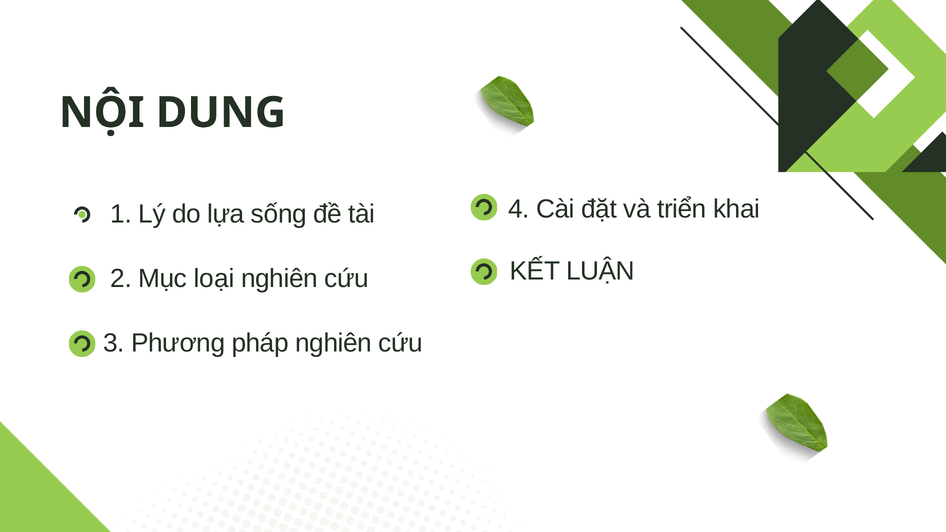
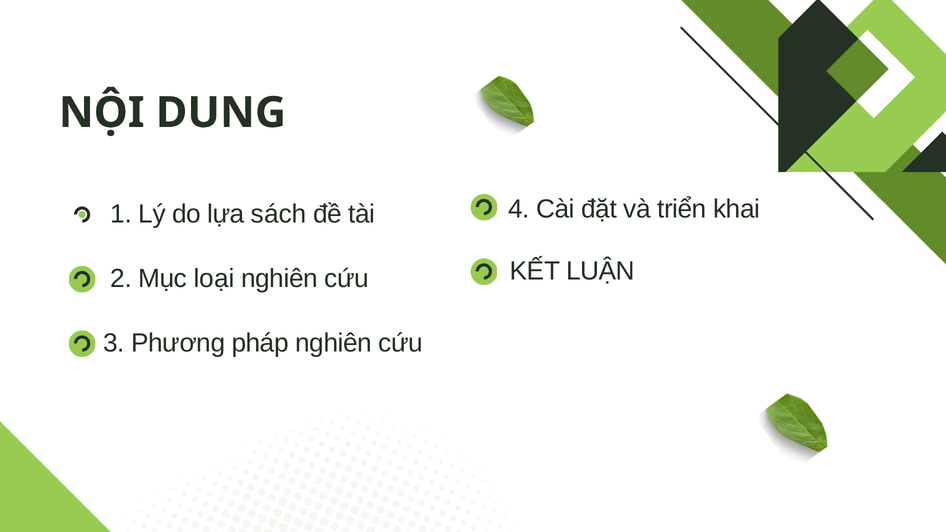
sống: sống -> sách (279, 214)
